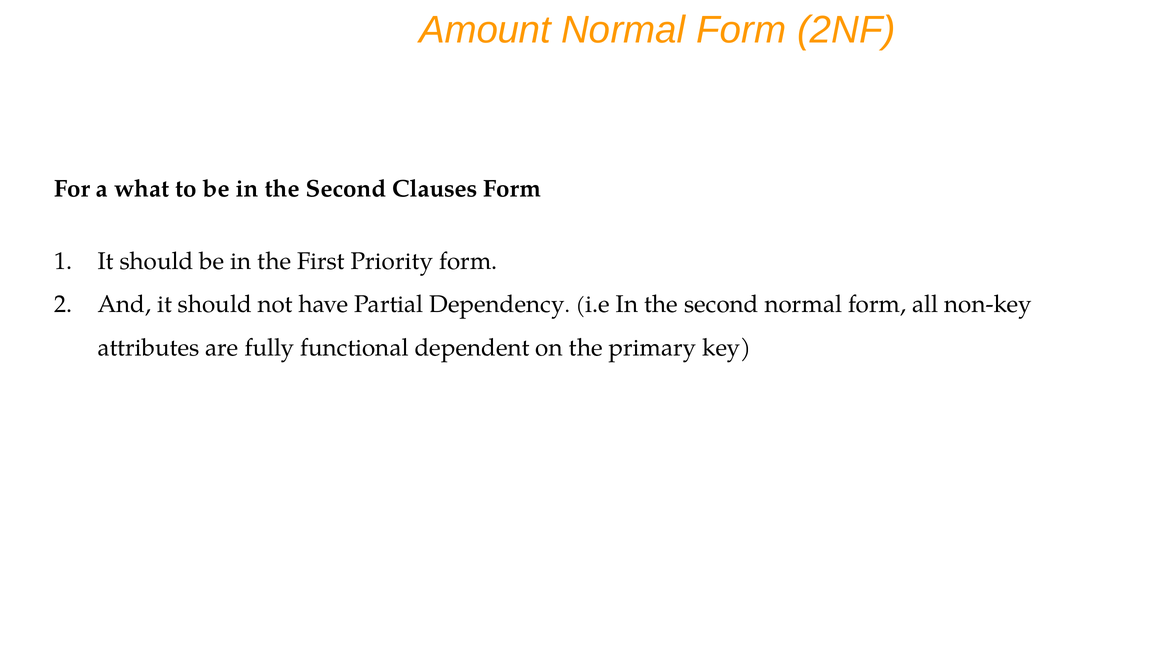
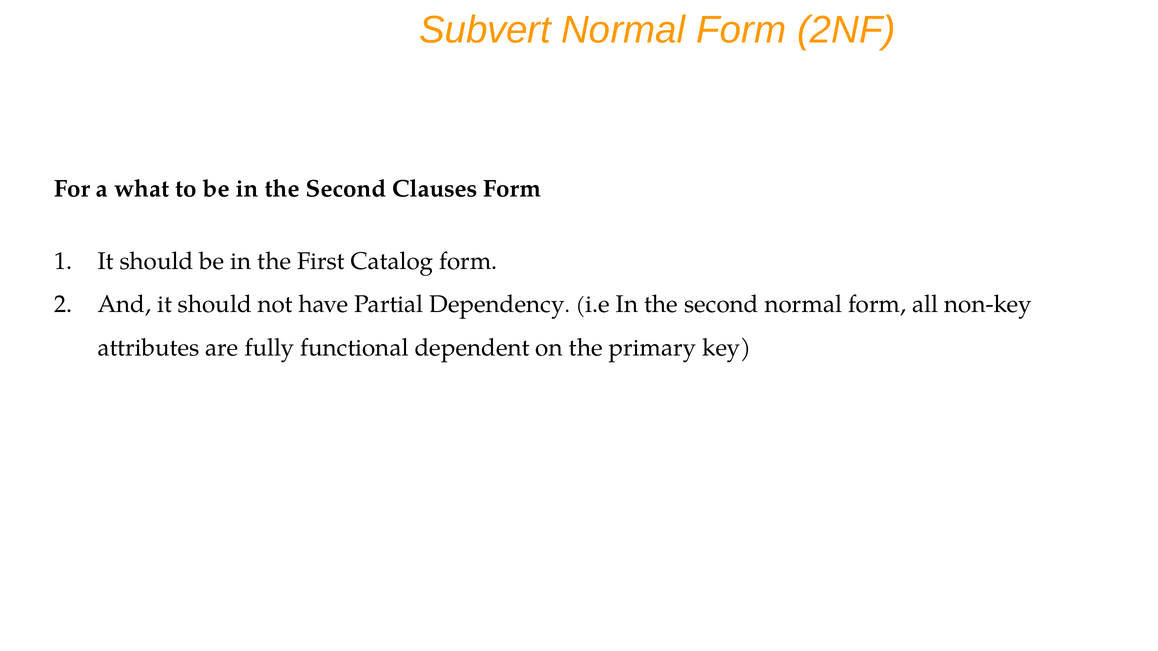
Amount: Amount -> Subvert (485, 30)
Priority: Priority -> Catalog (392, 261)
